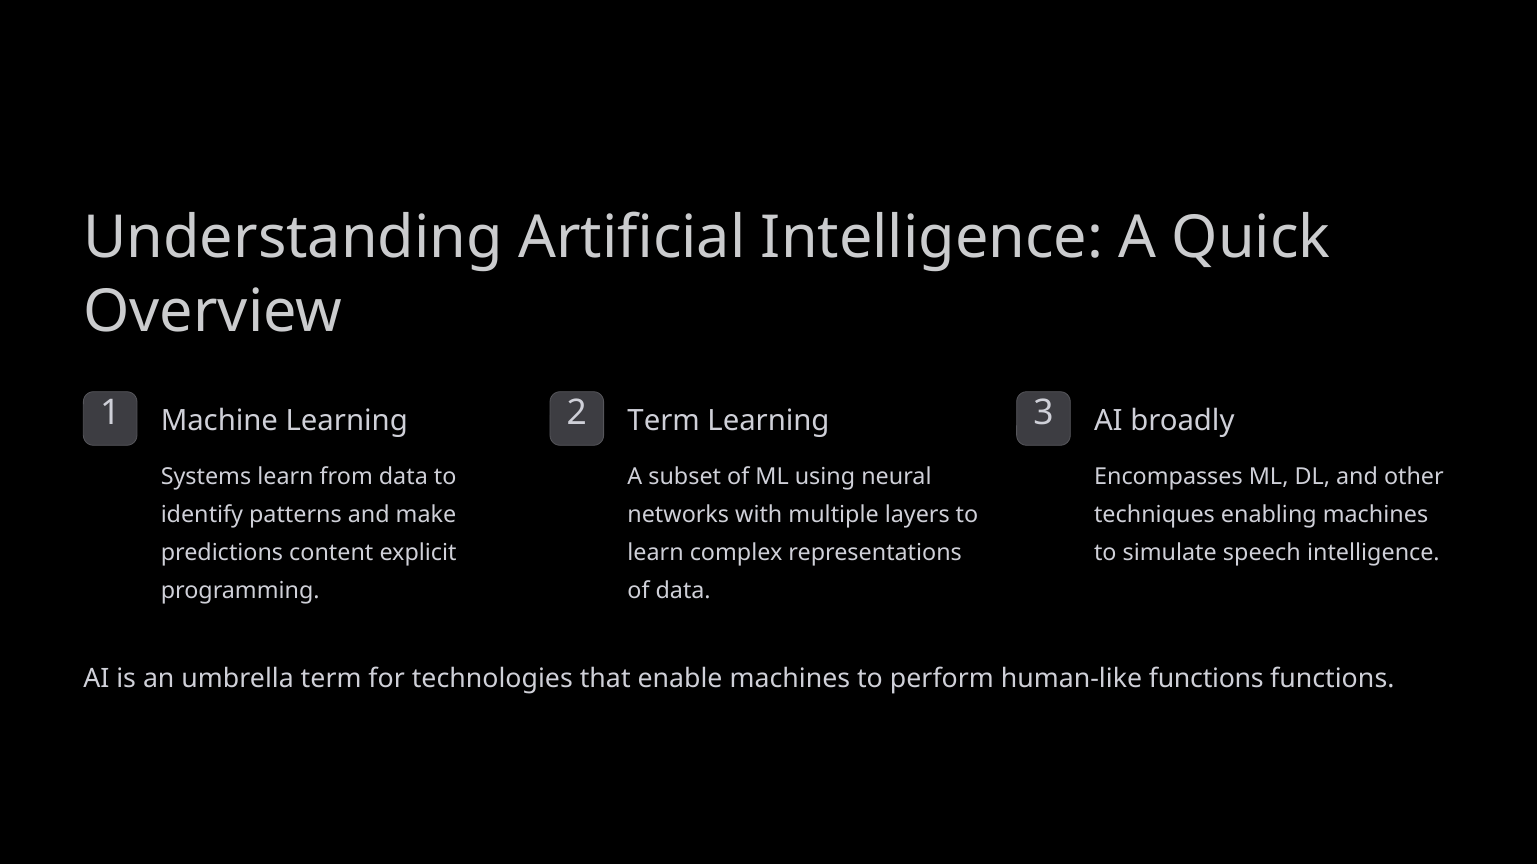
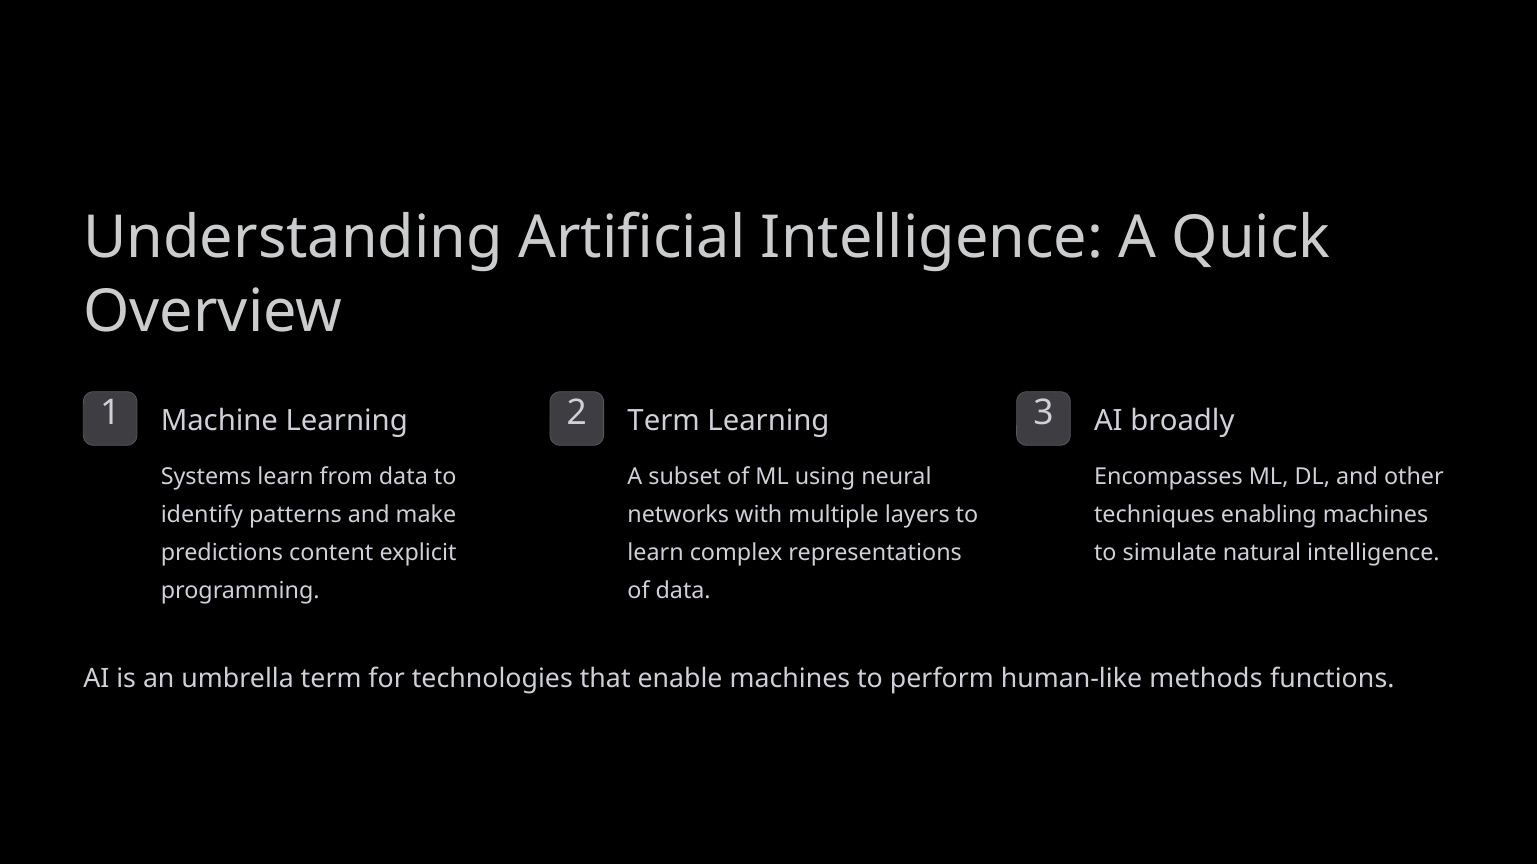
speech: speech -> natural (1262, 553)
human-like functions: functions -> methods (1206, 679)
